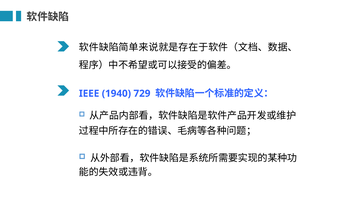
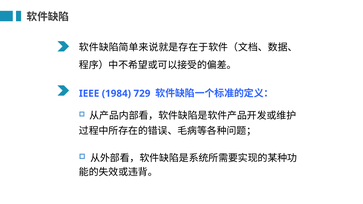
1940: 1940 -> 1984 (116, 94)
